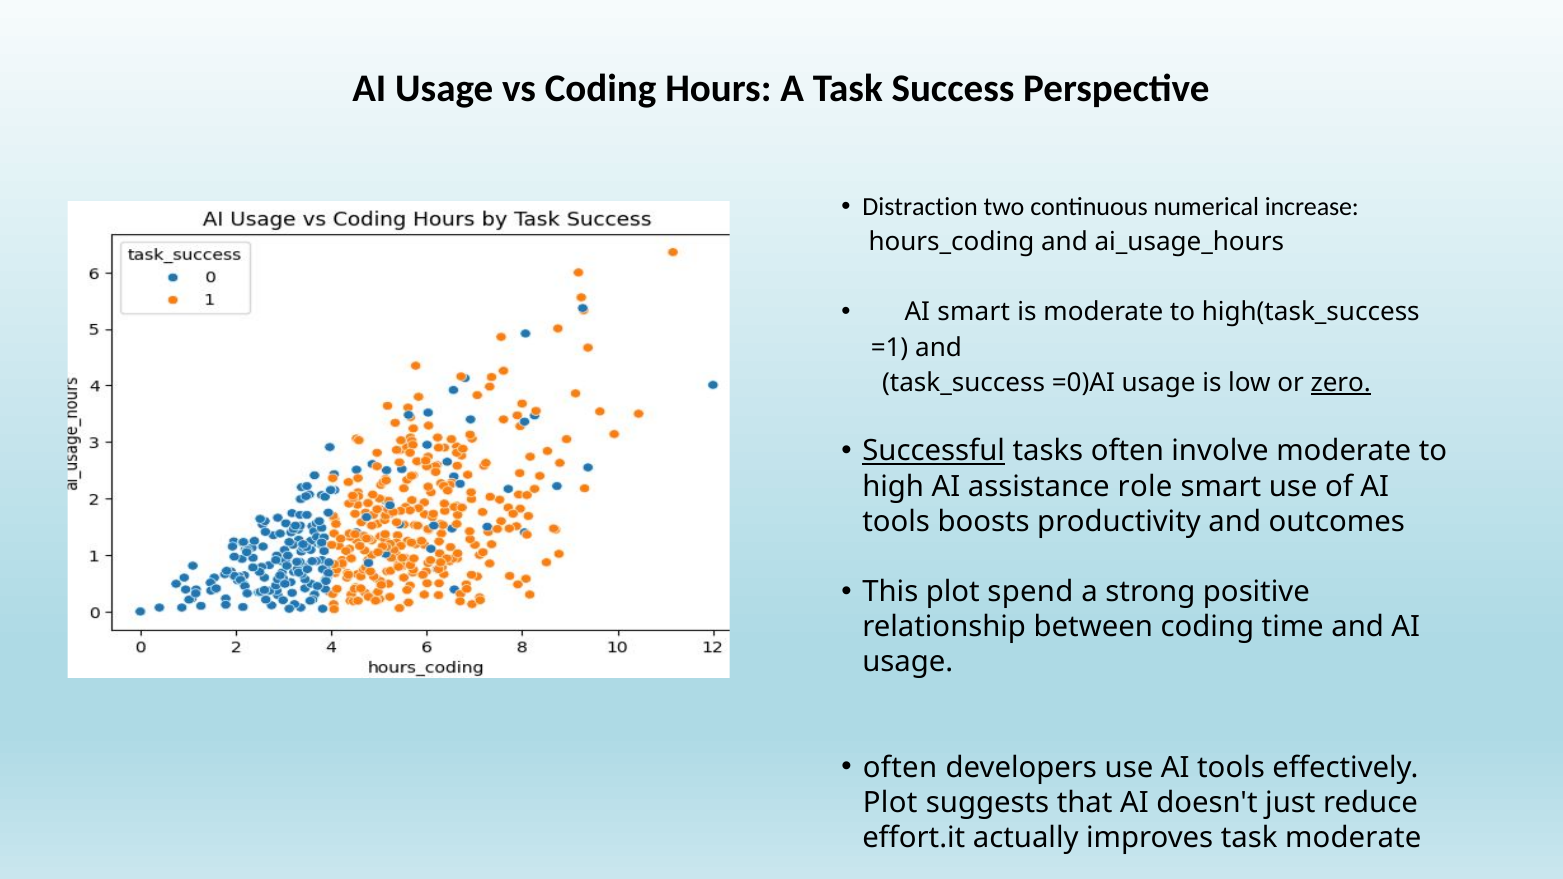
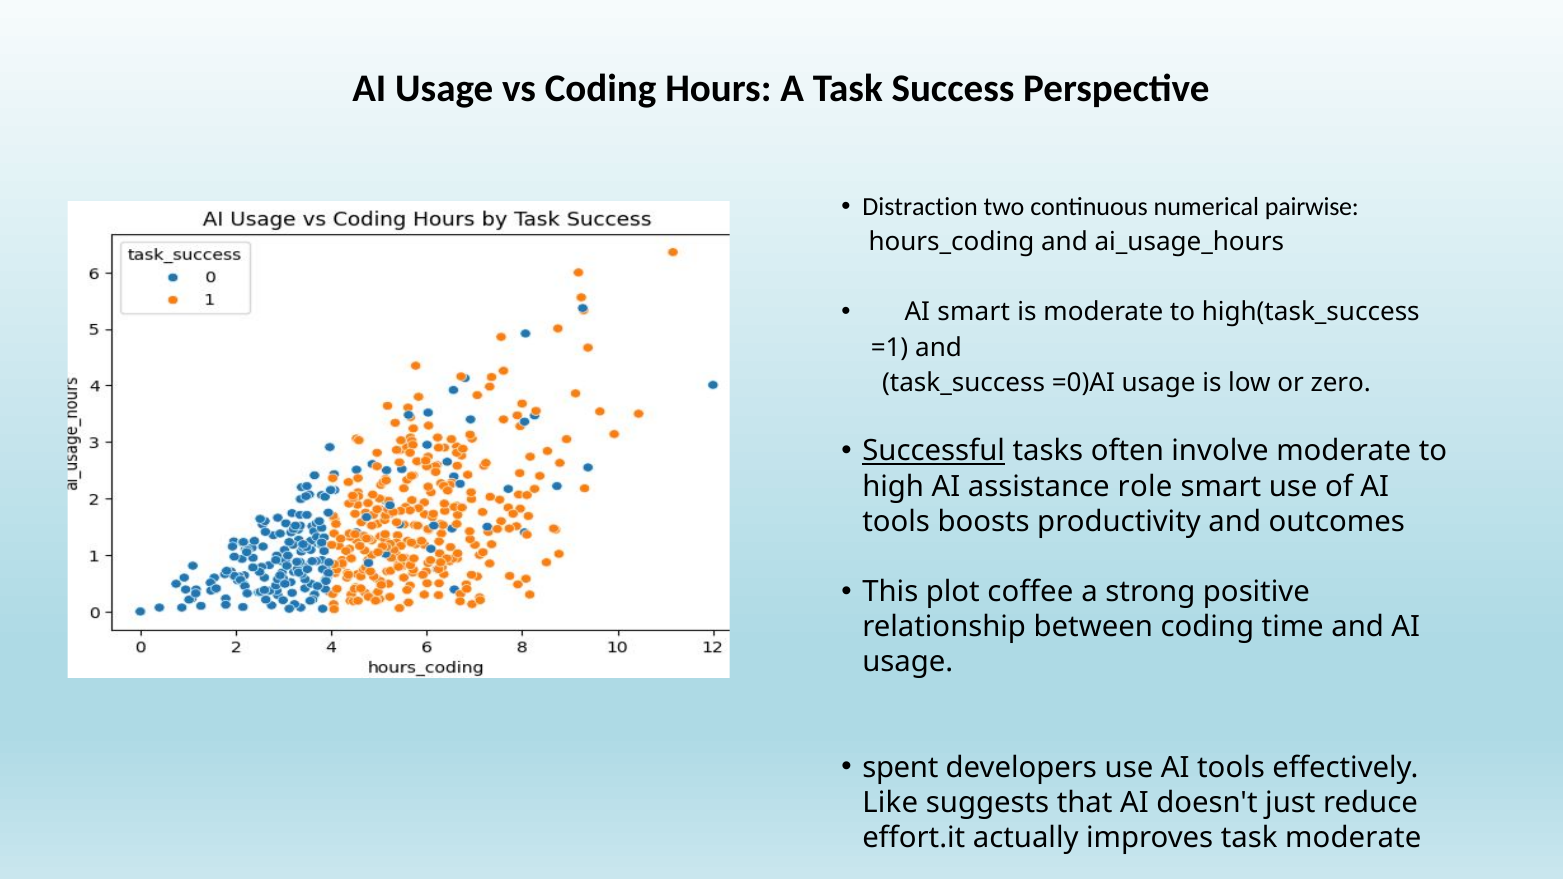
increase: increase -> pairwise (1312, 207)
zero underline: present -> none (1341, 383)
spend: spend -> coffee (1030, 592)
often: often -> spent (900, 768)
Plot: Plot -> Like (890, 803)
